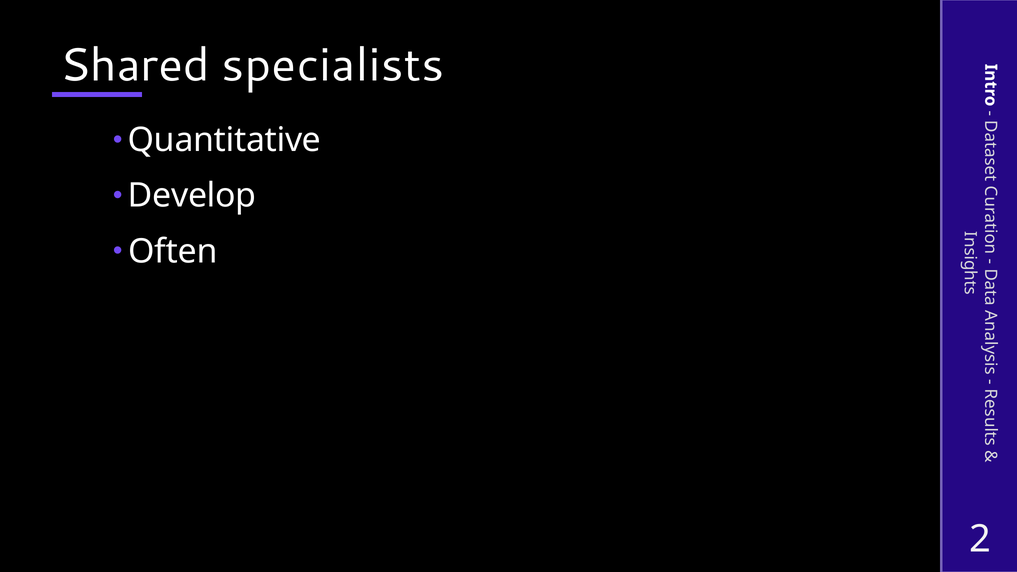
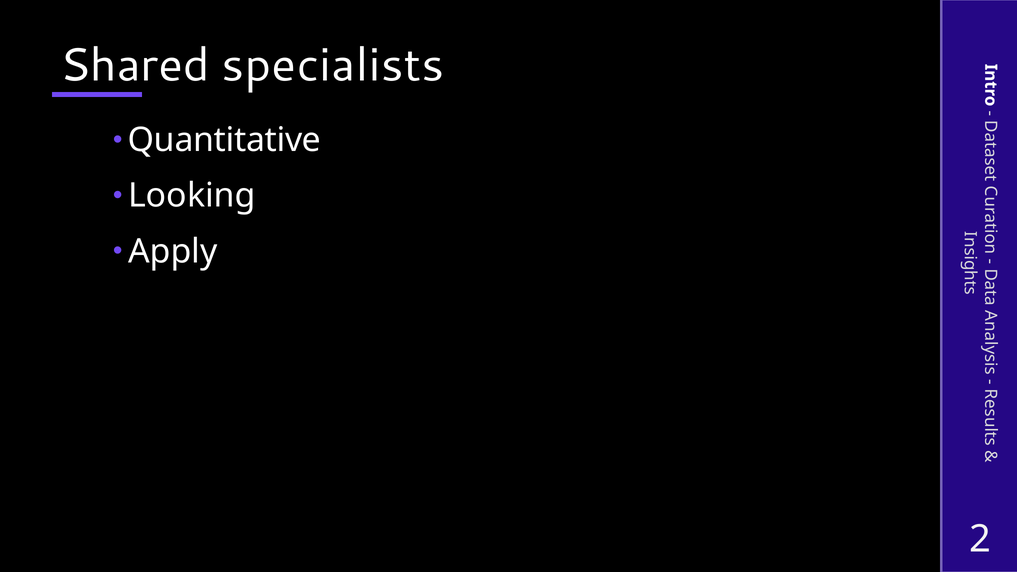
Develop: Develop -> Looking (192, 196)
Often: Often -> Apply (173, 251)
